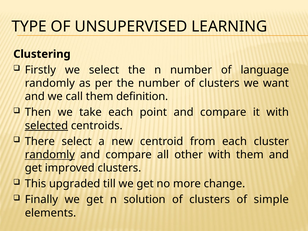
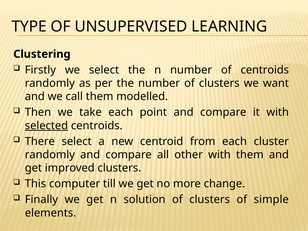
of language: language -> centroids (265, 70)
definition: definition -> modelled (142, 97)
randomly underline: present -> none (50, 155)
upgraded: upgraded -> computer (75, 184)
